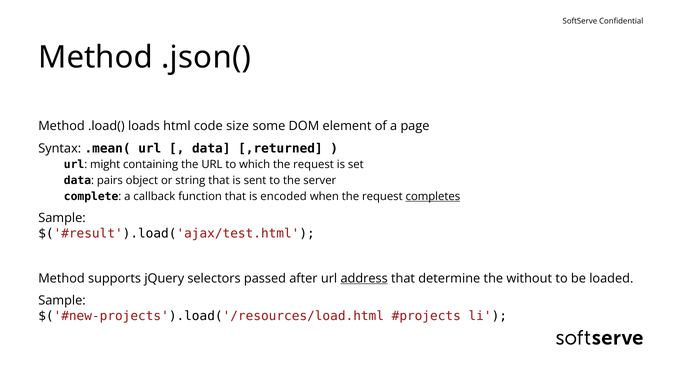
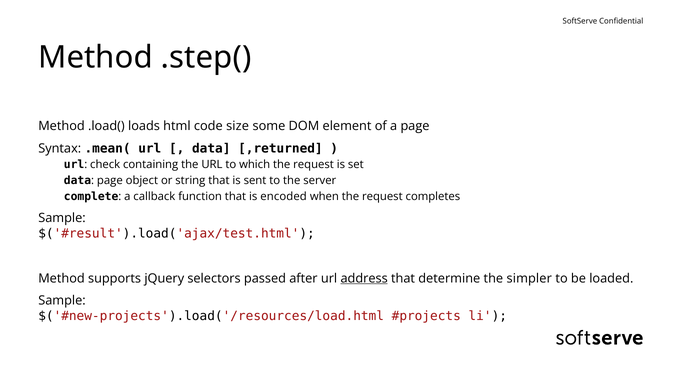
.json(: .json( -> .step( (206, 57)
might: might -> check (105, 165)
data pairs: pairs -> page (110, 181)
completes underline: present -> none (433, 196)
without: without -> simpler (529, 278)
